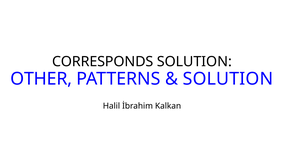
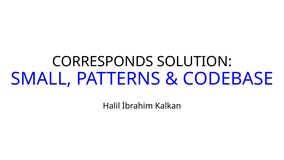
OTHER: OTHER -> SMALL (41, 79)
SOLUTION: SOLUTION -> CODEBASE (228, 79)
